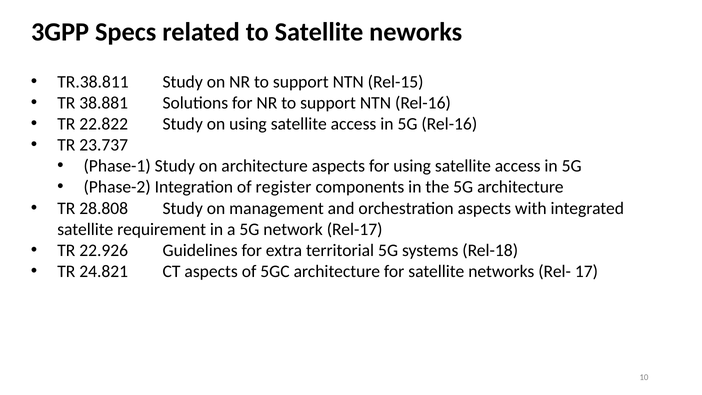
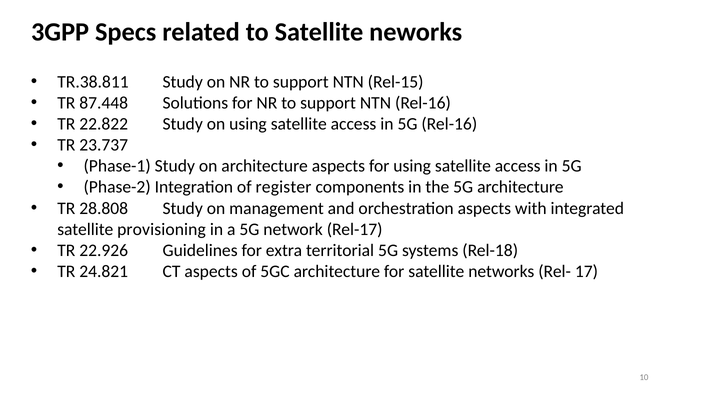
38.881: 38.881 -> 87.448 (104, 103)
requirement: requirement -> provisioning (161, 229)
